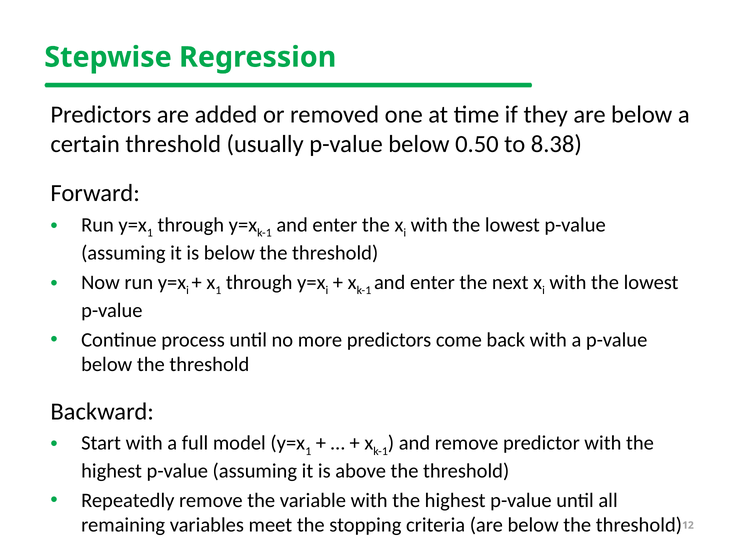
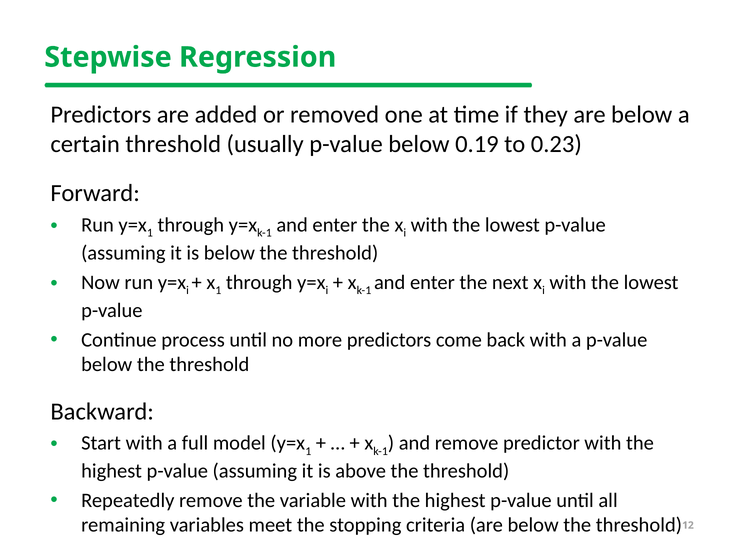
0.50: 0.50 -> 0.19 (477, 144)
8.38: 8.38 -> 0.23 (556, 144)
